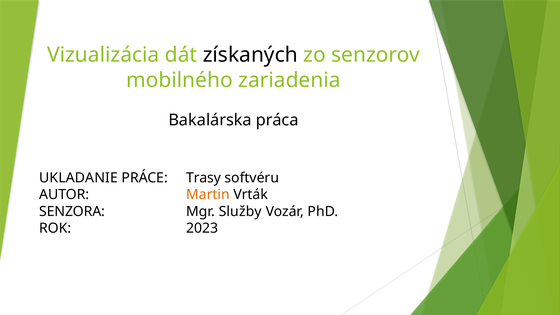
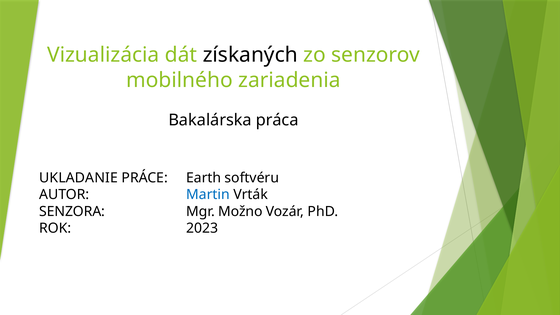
Trasy: Trasy -> Earth (204, 178)
Martin colour: orange -> blue (208, 195)
Služby: Služby -> Možno (240, 211)
